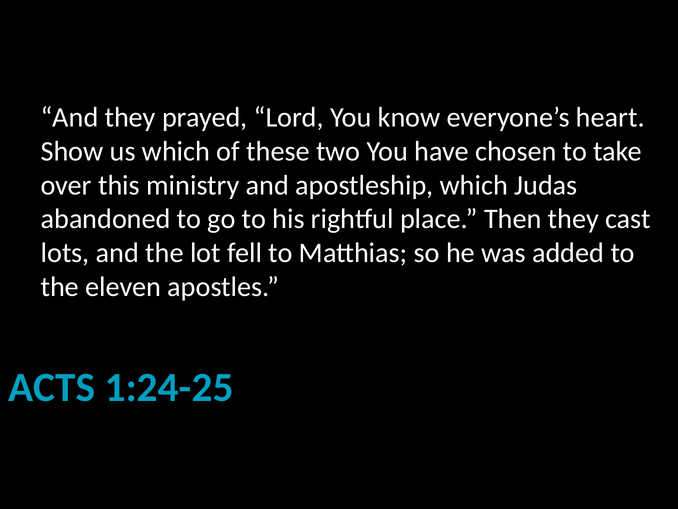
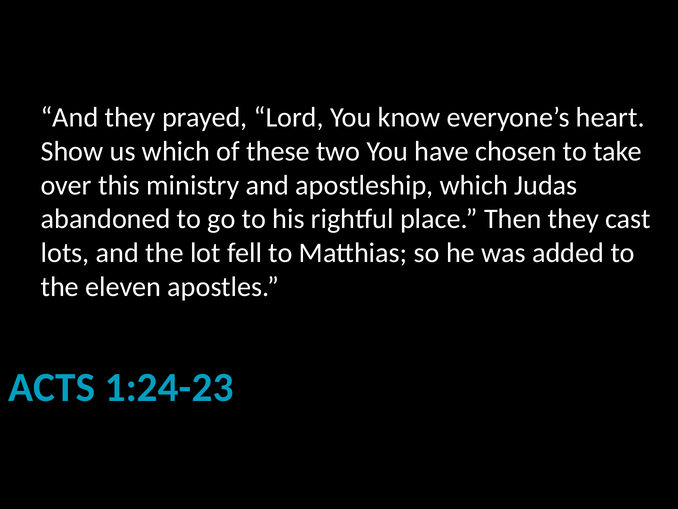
1:24-25: 1:24-25 -> 1:24-23 (169, 387)
